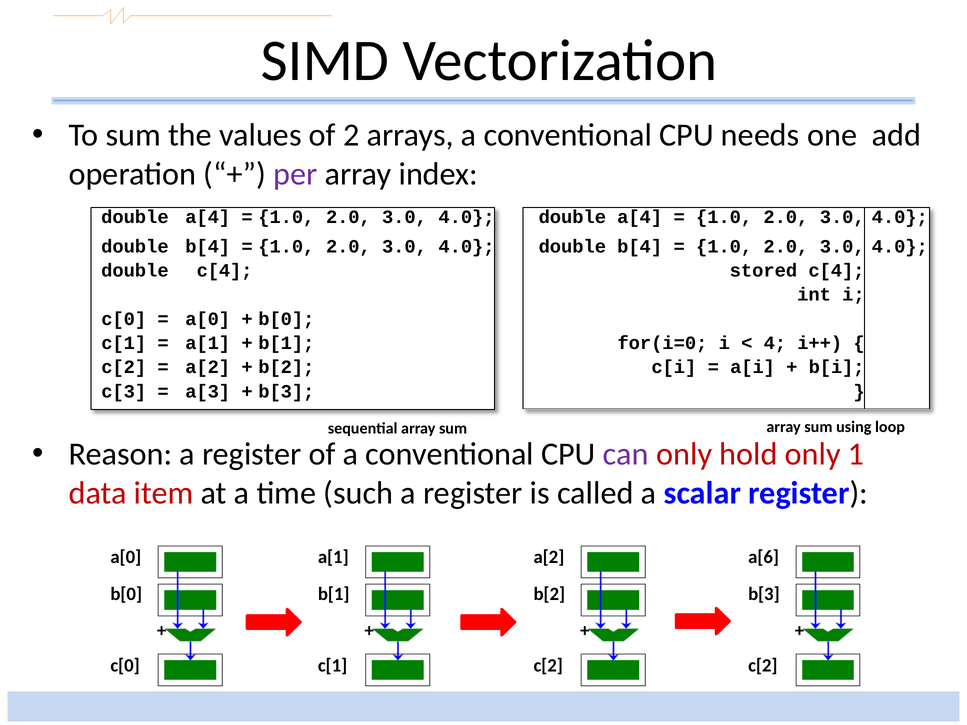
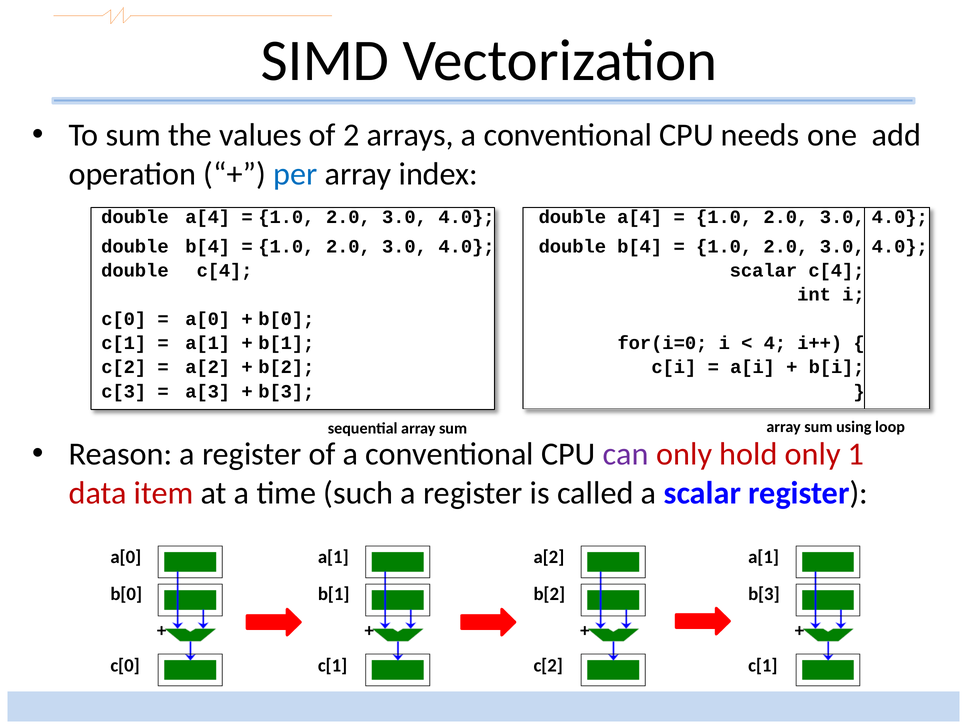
per colour: purple -> blue (295, 174)
c[4 stored: stored -> scalar (763, 271)
a[6: a[6 -> a[1 (764, 557)
c[2 c[2: c[2 -> c[1 (763, 666)
